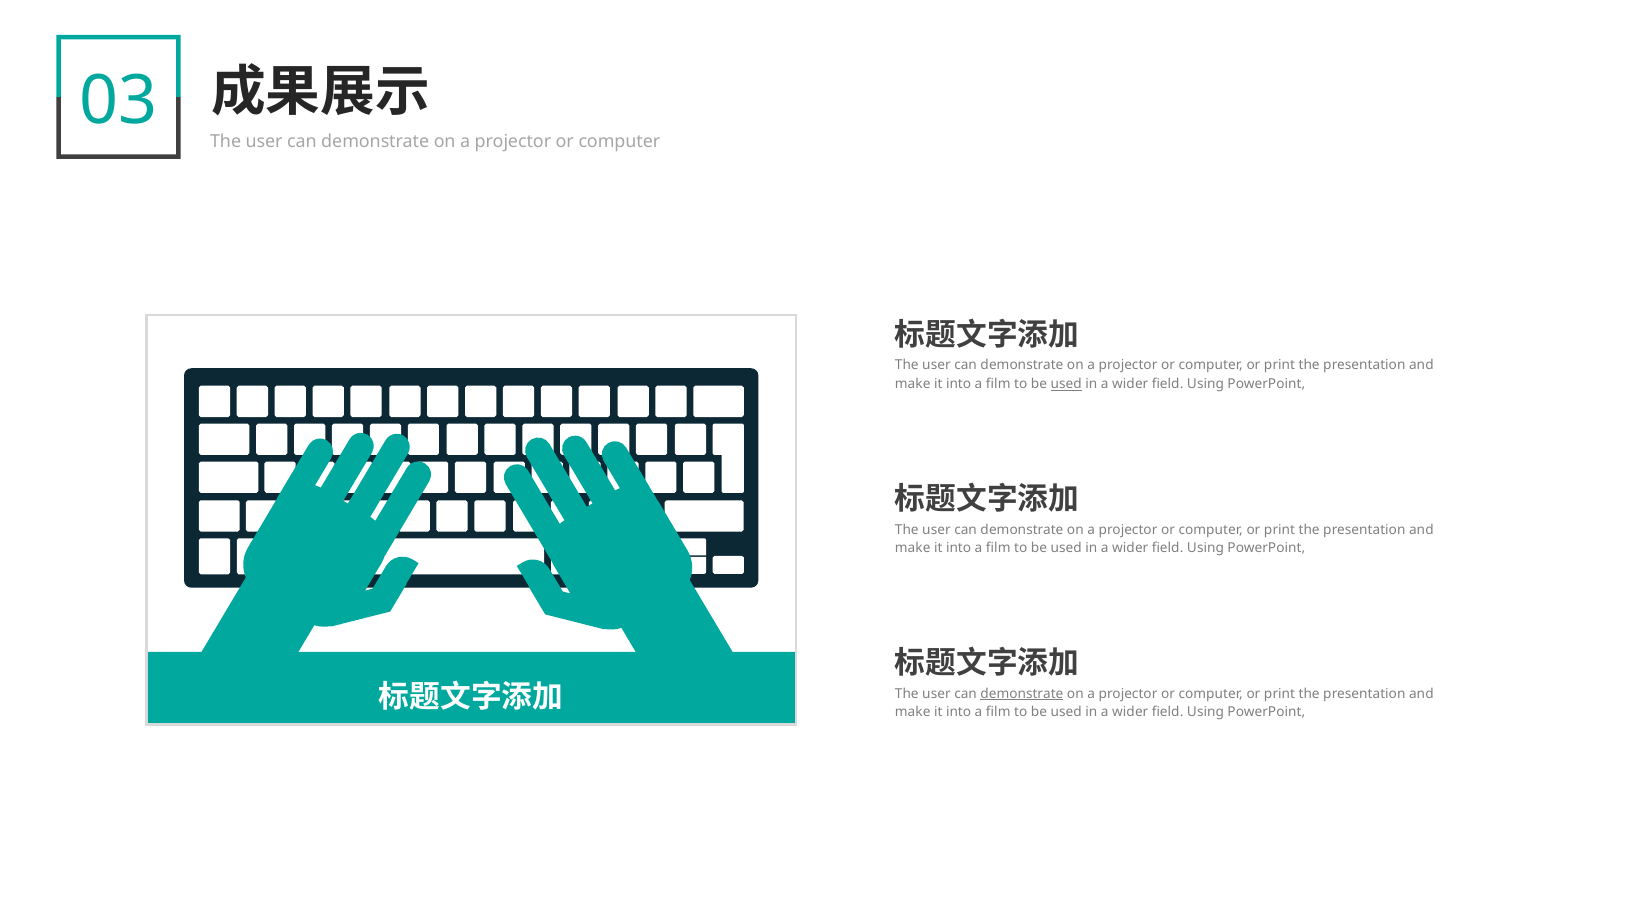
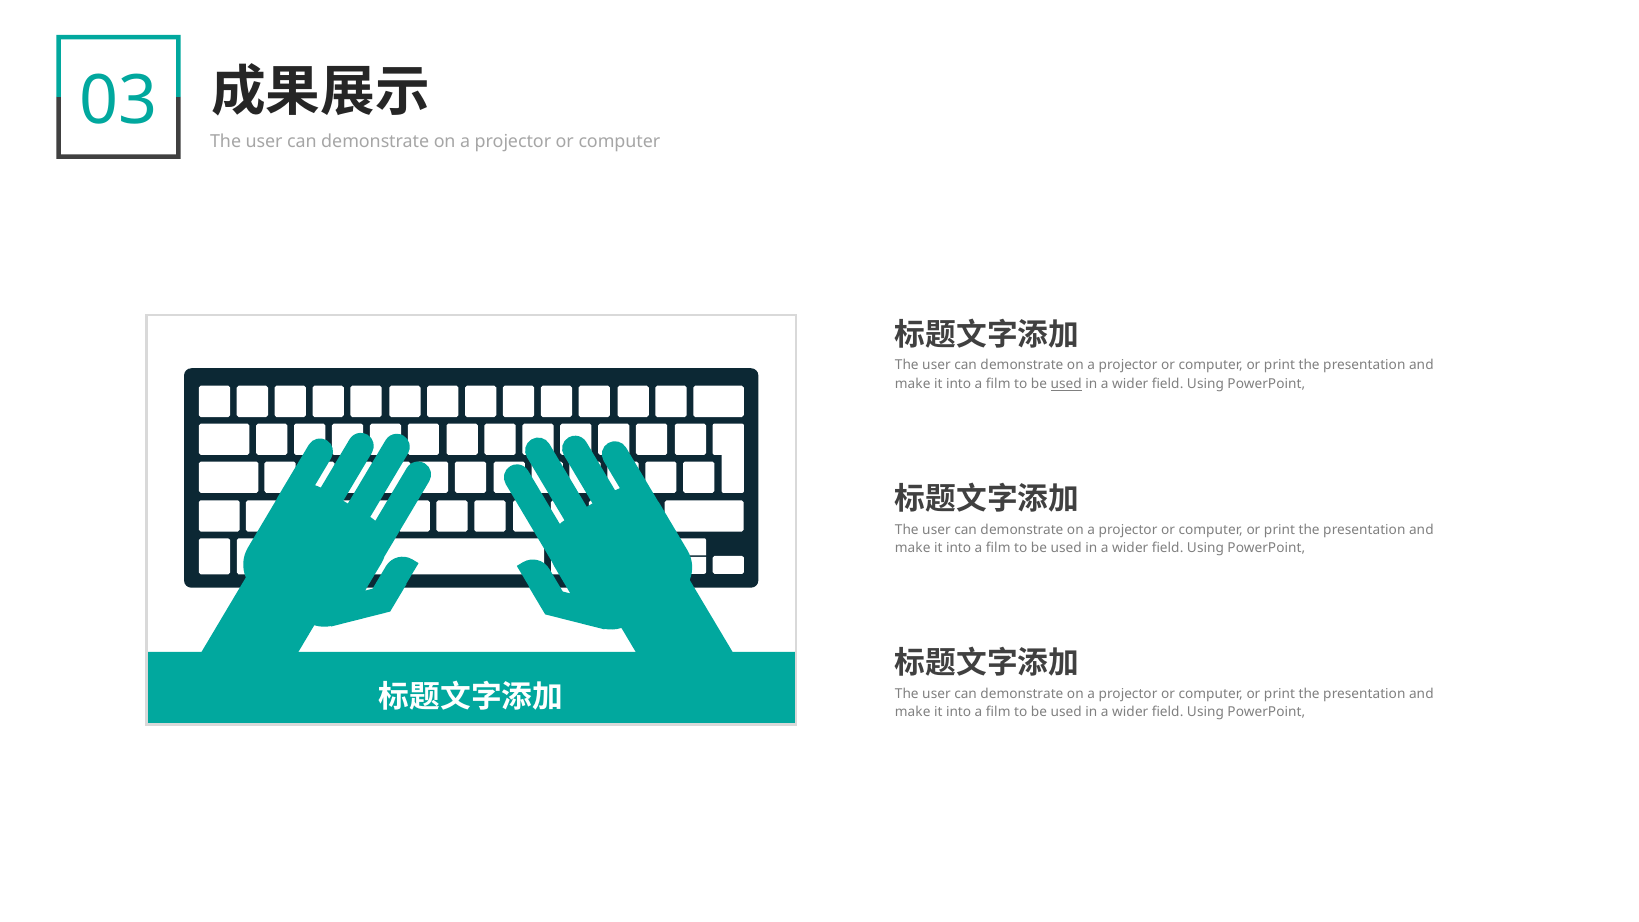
demonstrate underline: present -> none (1022, 694)
